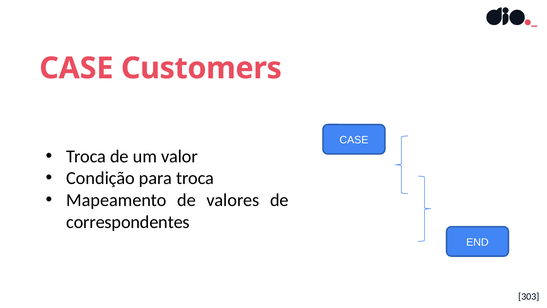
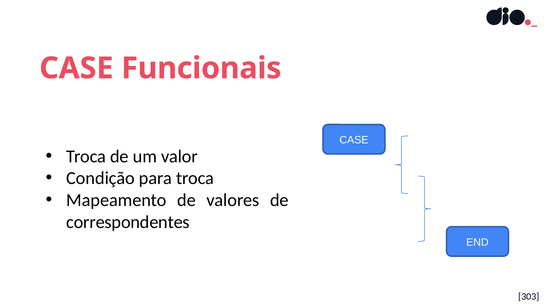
Customers: Customers -> Funcionais (201, 68)
